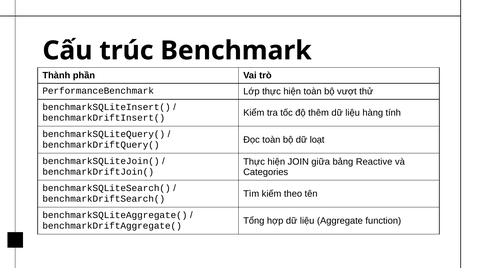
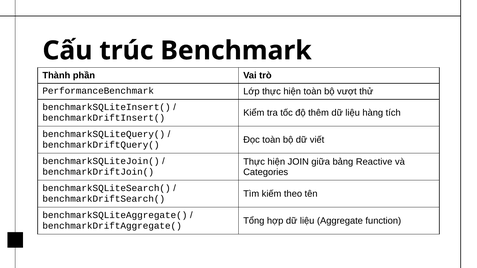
tính: tính -> tích (393, 113)
loạt: loạt -> viết (317, 140)
